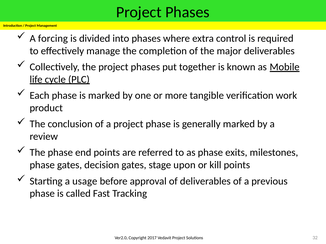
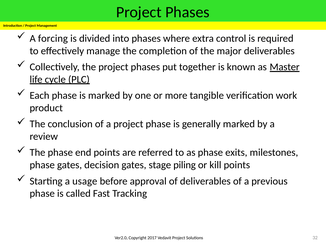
Mobile: Mobile -> Master (285, 67)
upon: upon -> piling (185, 165)
